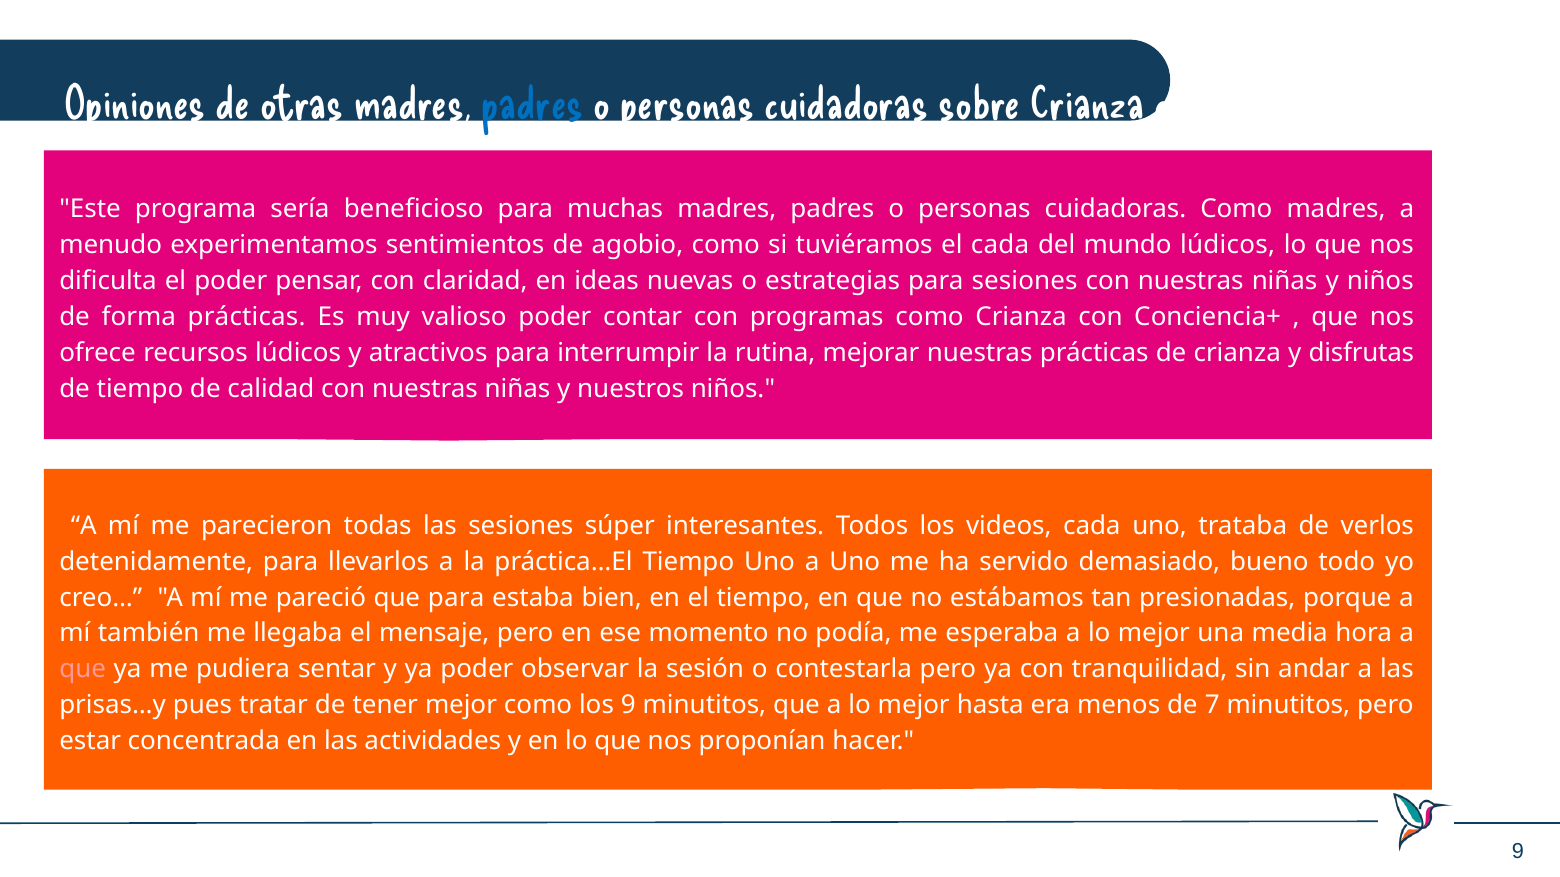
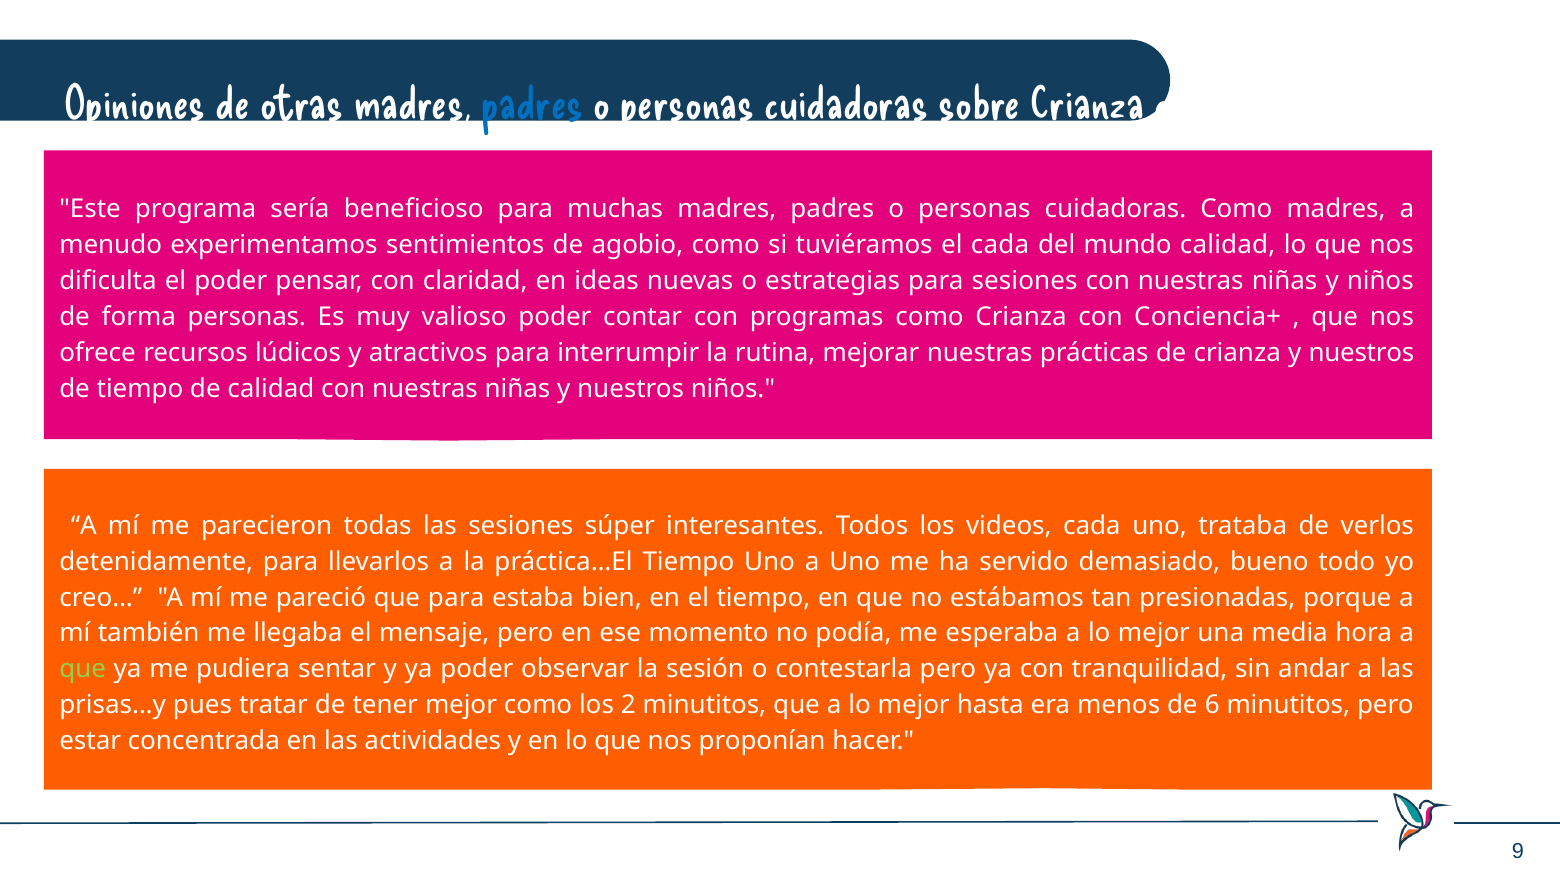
mundo lúdicos: lúdicos -> calidad (1228, 245)
forma prácticas: prácticas -> personas (247, 317)
crianza y disfrutas: disfrutas -> nuestros (1361, 353)
que colour: pink -> light green (83, 670)
los 9: 9 -> 2 (628, 706)
7: 7 -> 6 (1212, 706)
